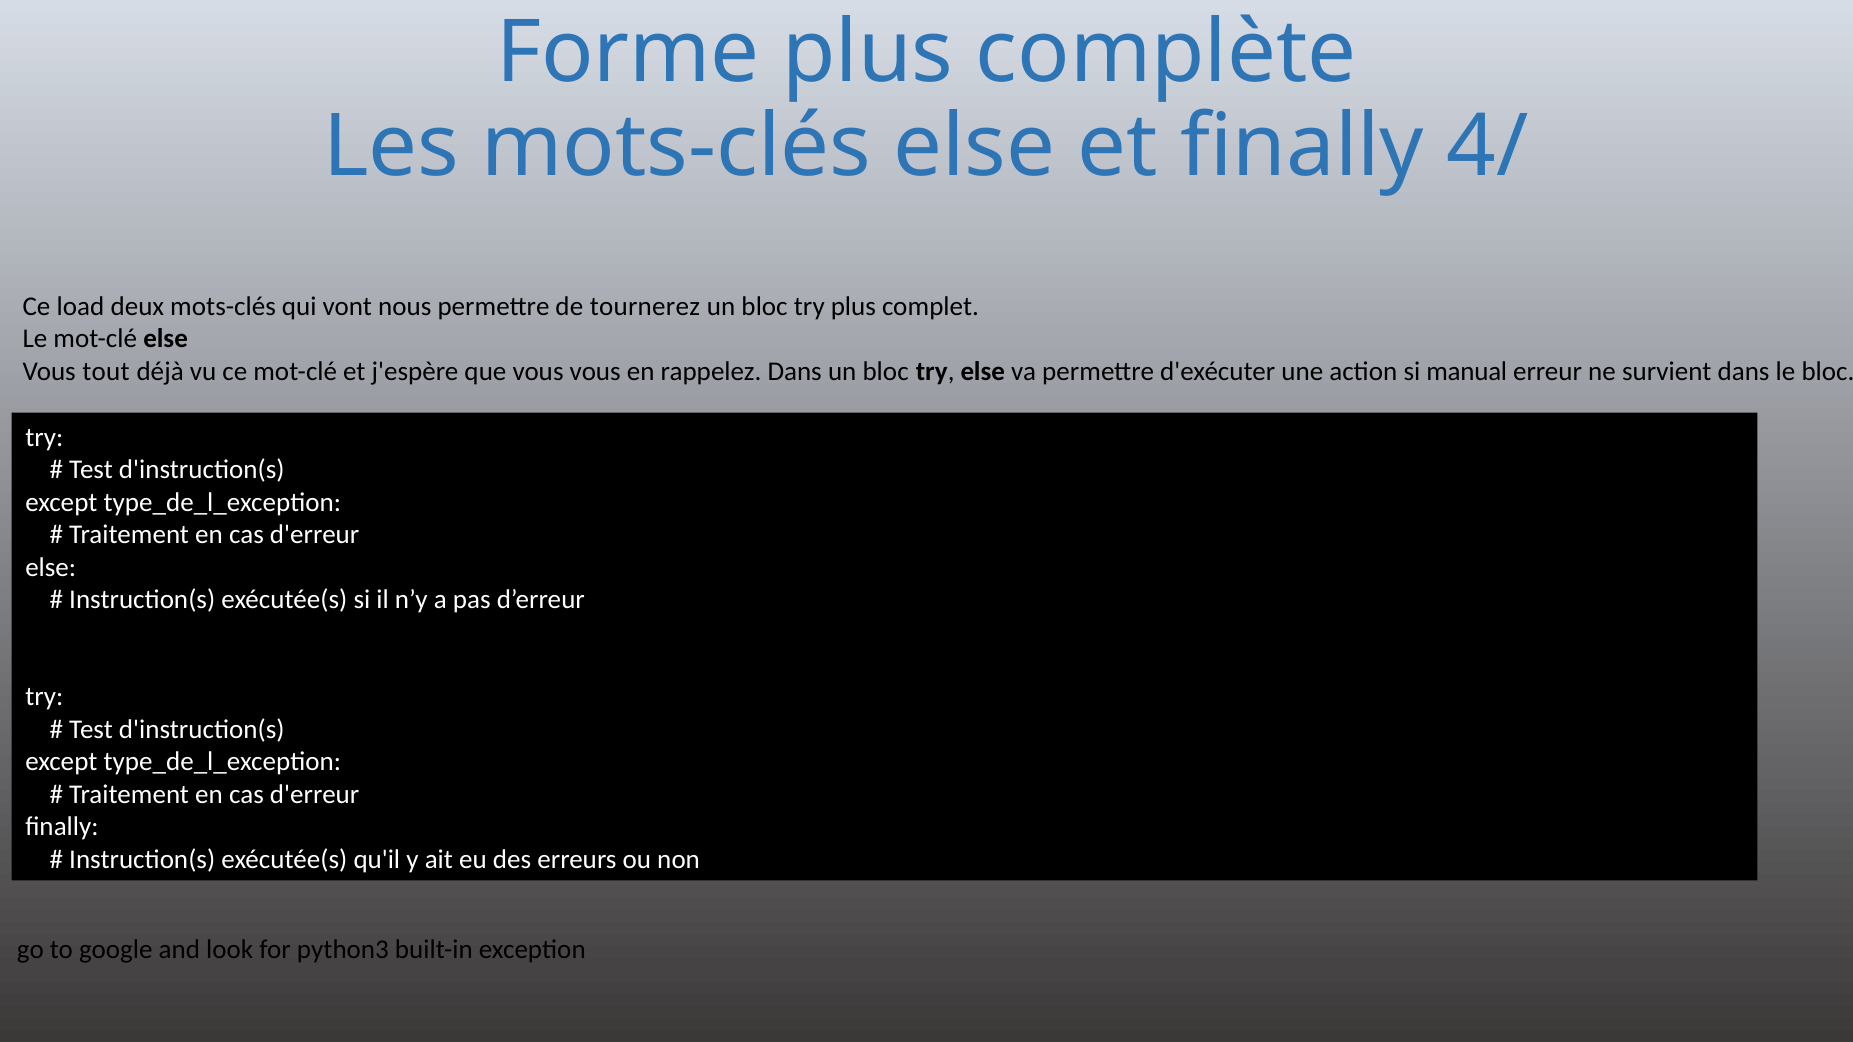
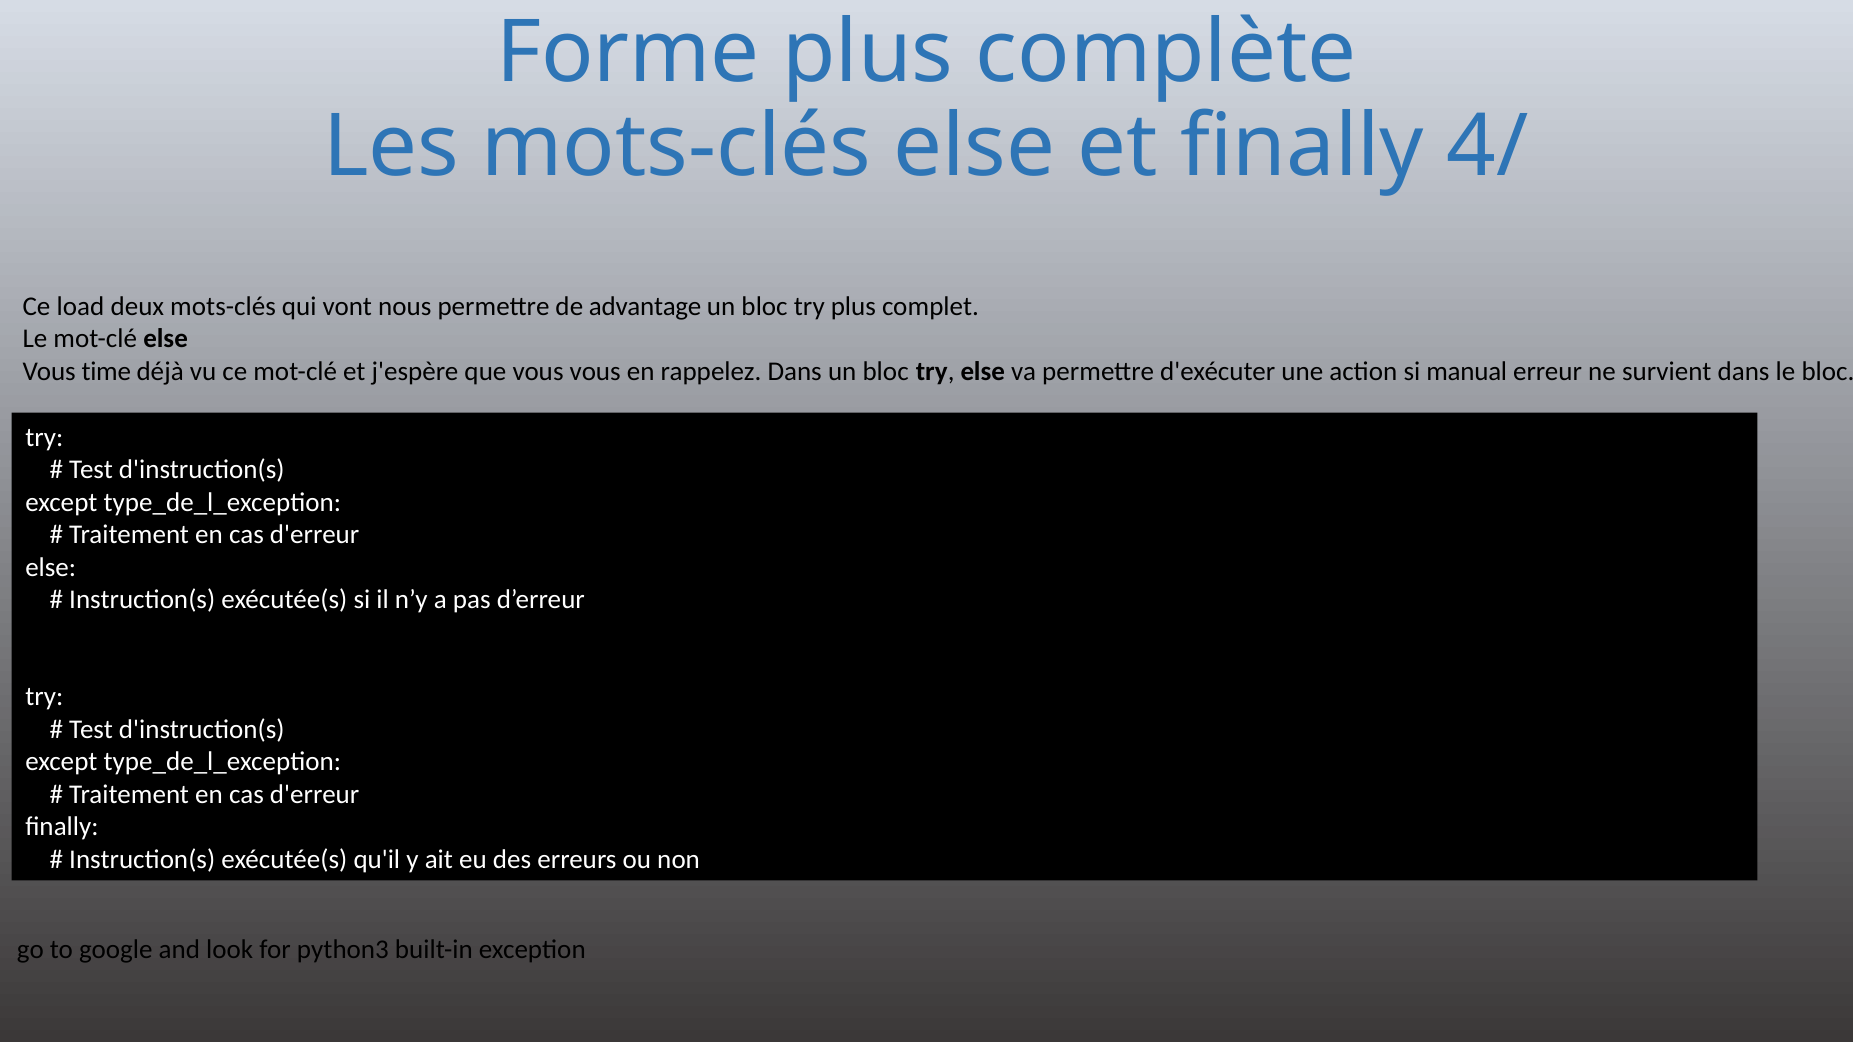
tournerez: tournerez -> advantage (645, 307)
tout: tout -> time (106, 372)
